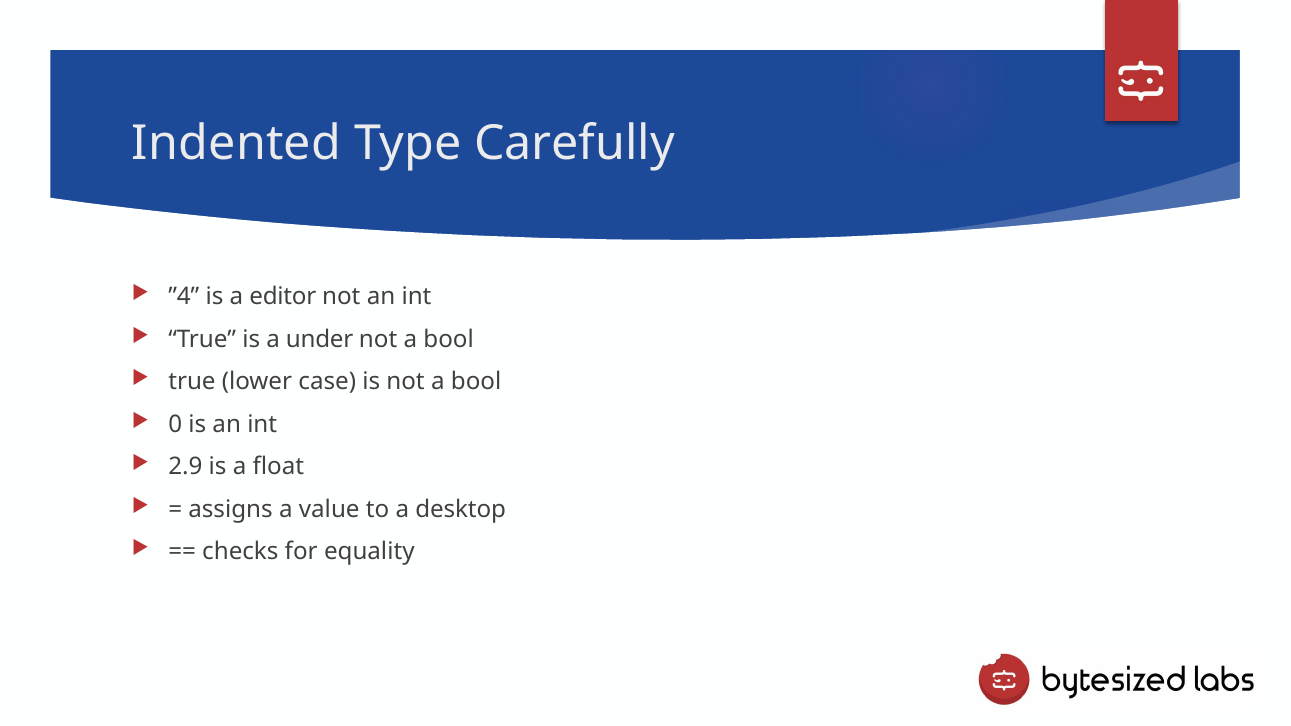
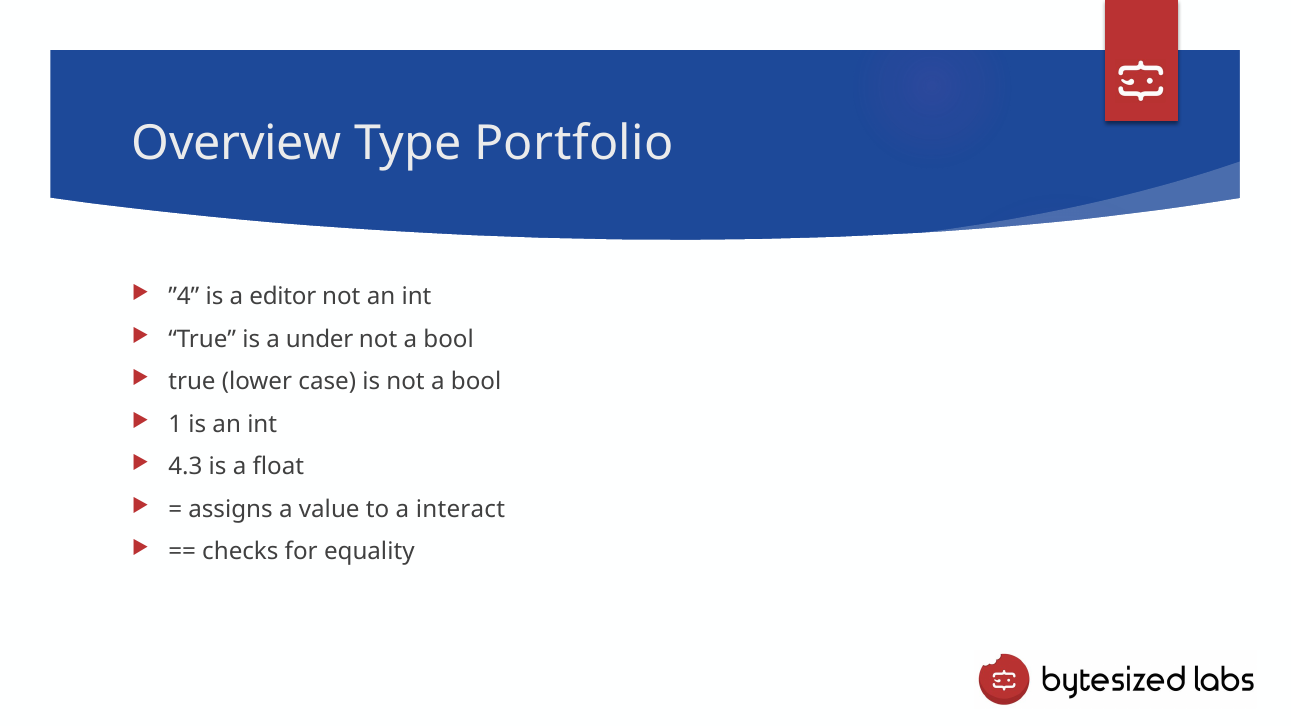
Indented: Indented -> Overview (237, 144)
Carefully: Carefully -> Portfolio (574, 144)
0: 0 -> 1 (175, 424)
2.9: 2.9 -> 4.3 (185, 467)
desktop: desktop -> interact (460, 509)
